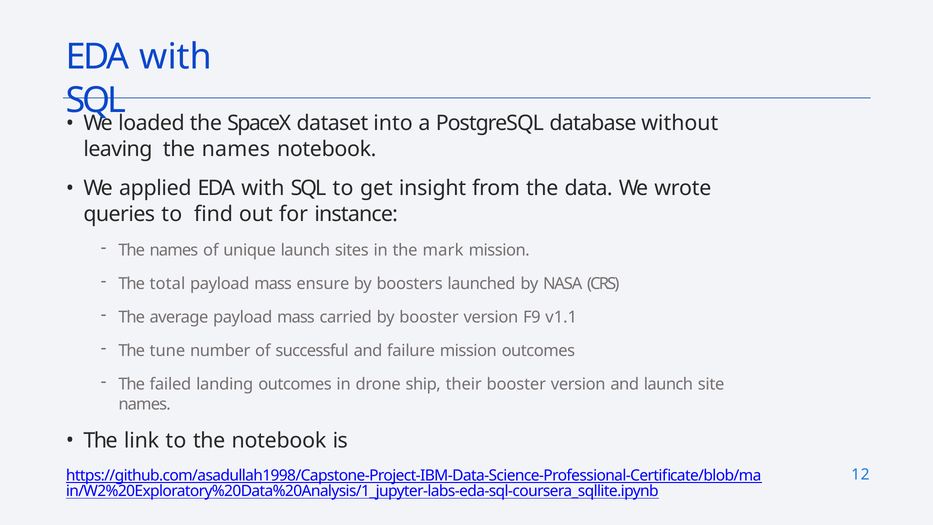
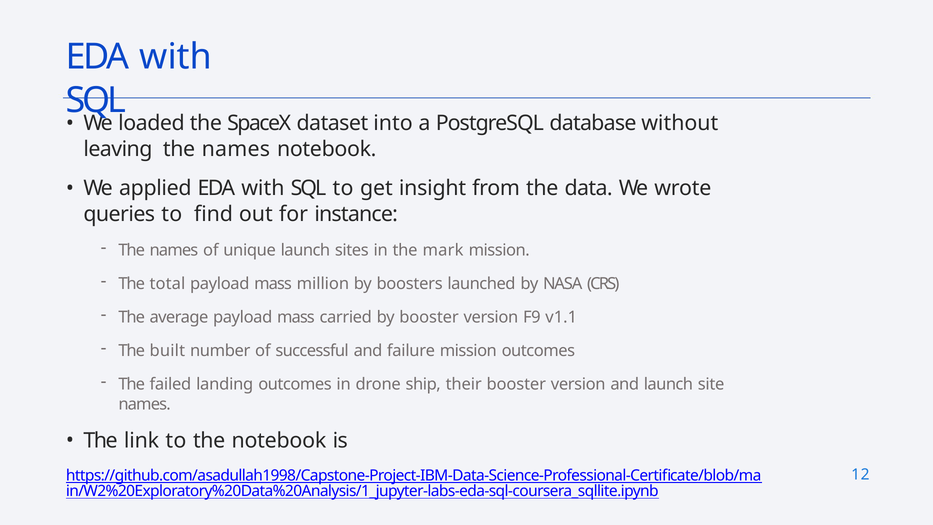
ensure: ensure -> million (323, 284)
tune: tune -> built (167, 351)
